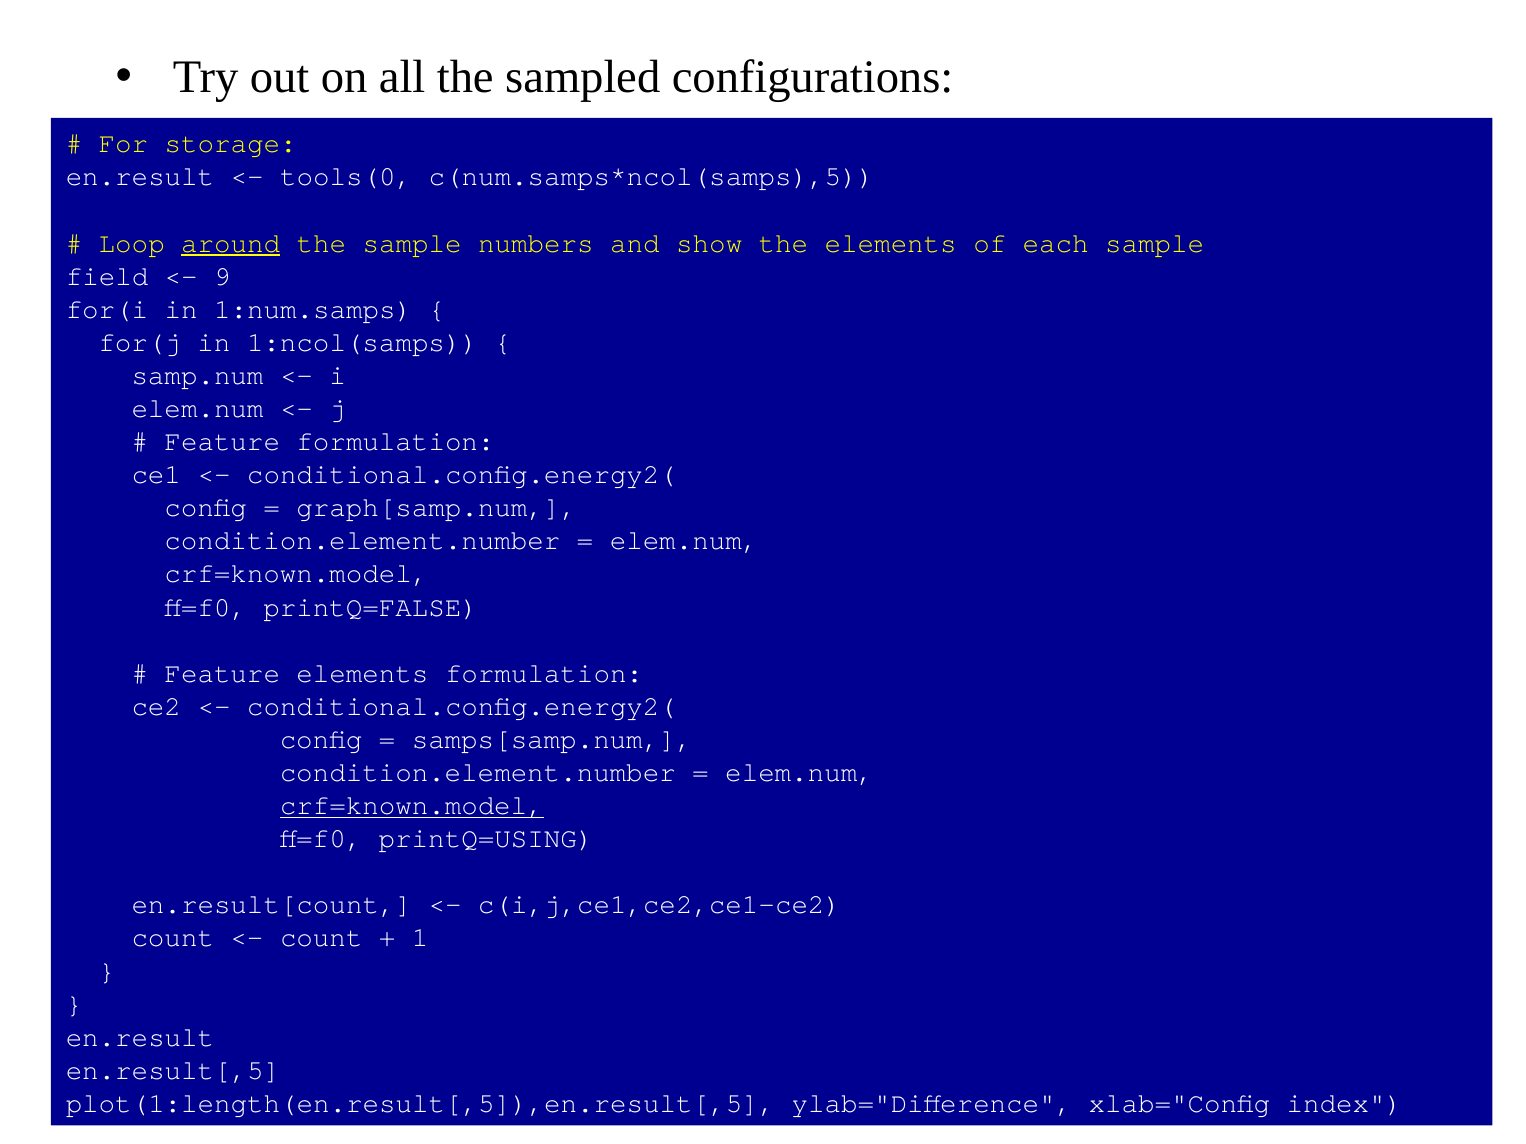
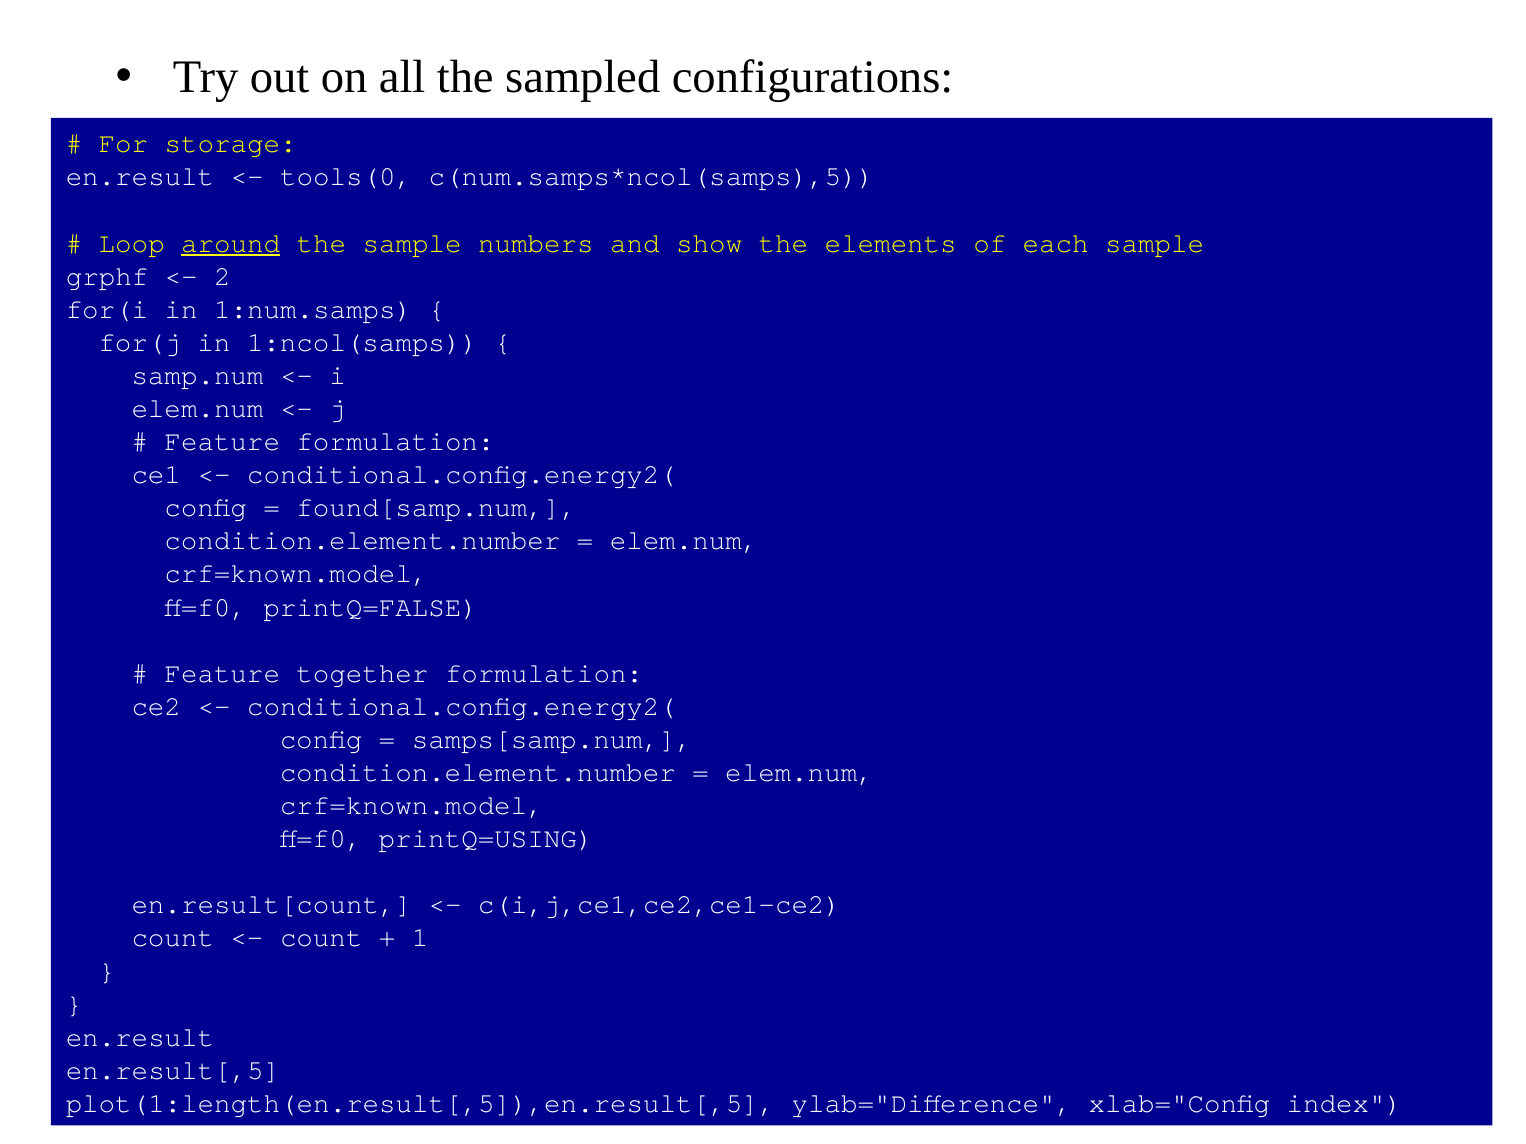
field: field -> grphf (107, 276)
9: 9 -> 2 (223, 276)
graph[samp.num: graph[samp.num -> found[samp.num (437, 508)
Feature elements: elements -> together (362, 673)
crf=known.model underline: present -> none (412, 806)
